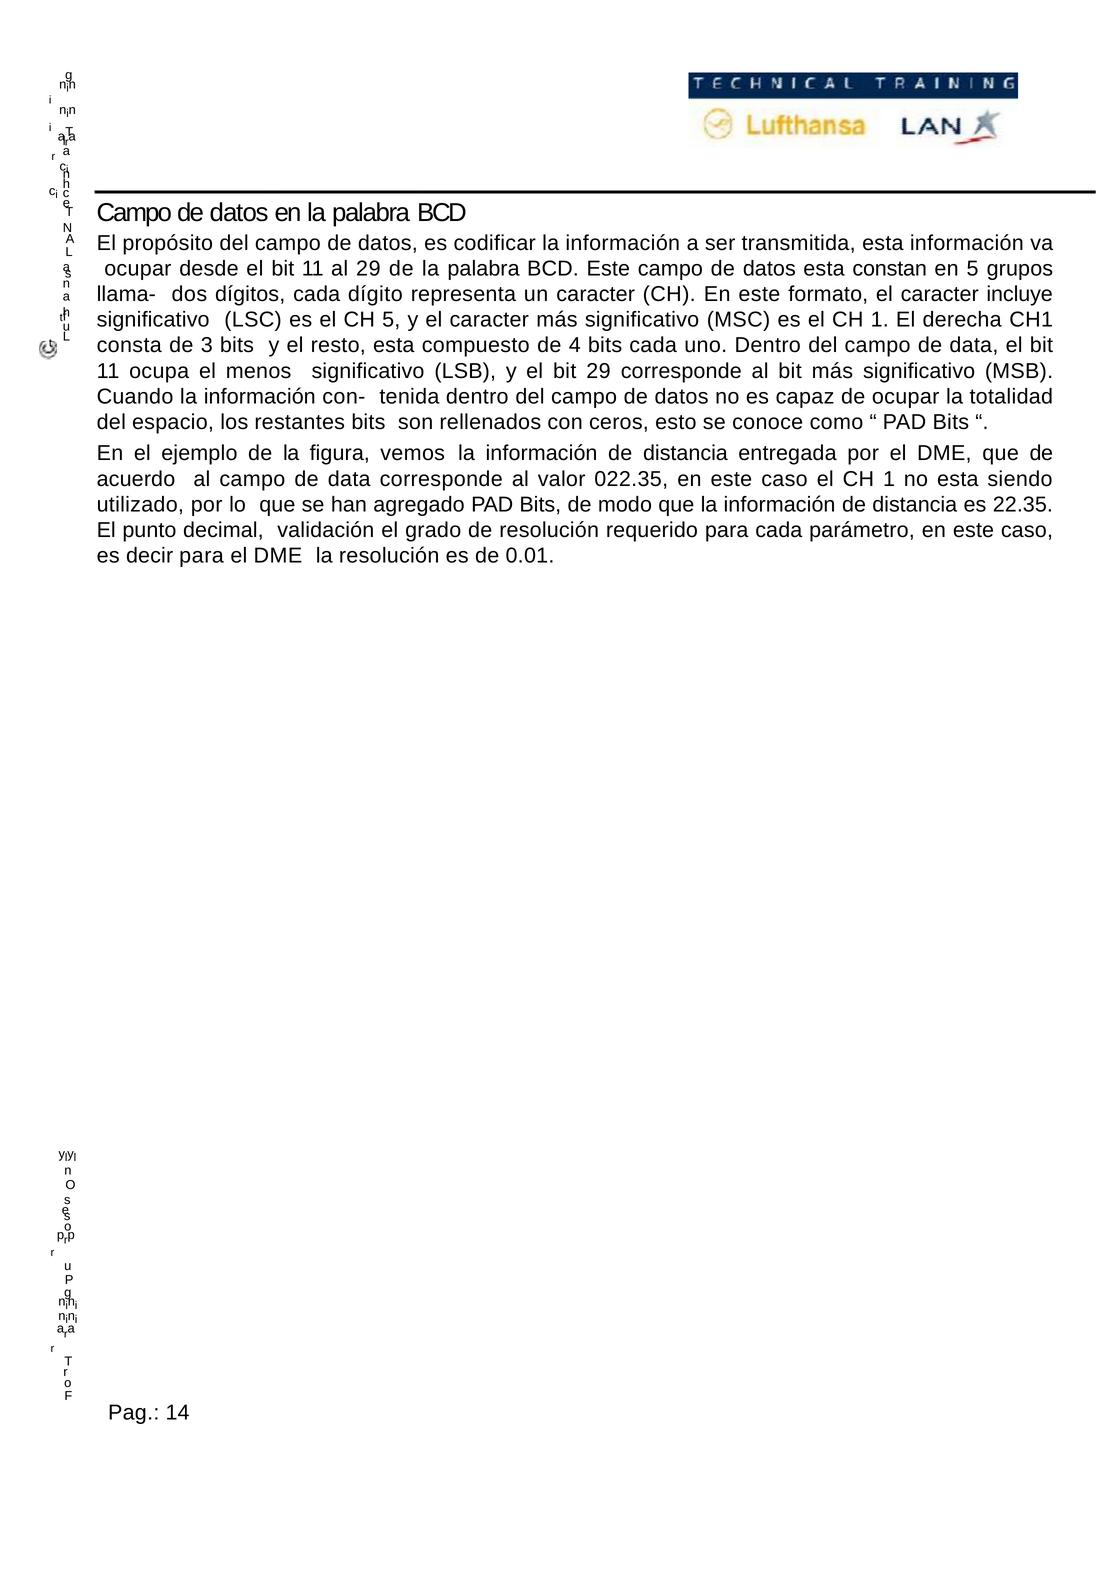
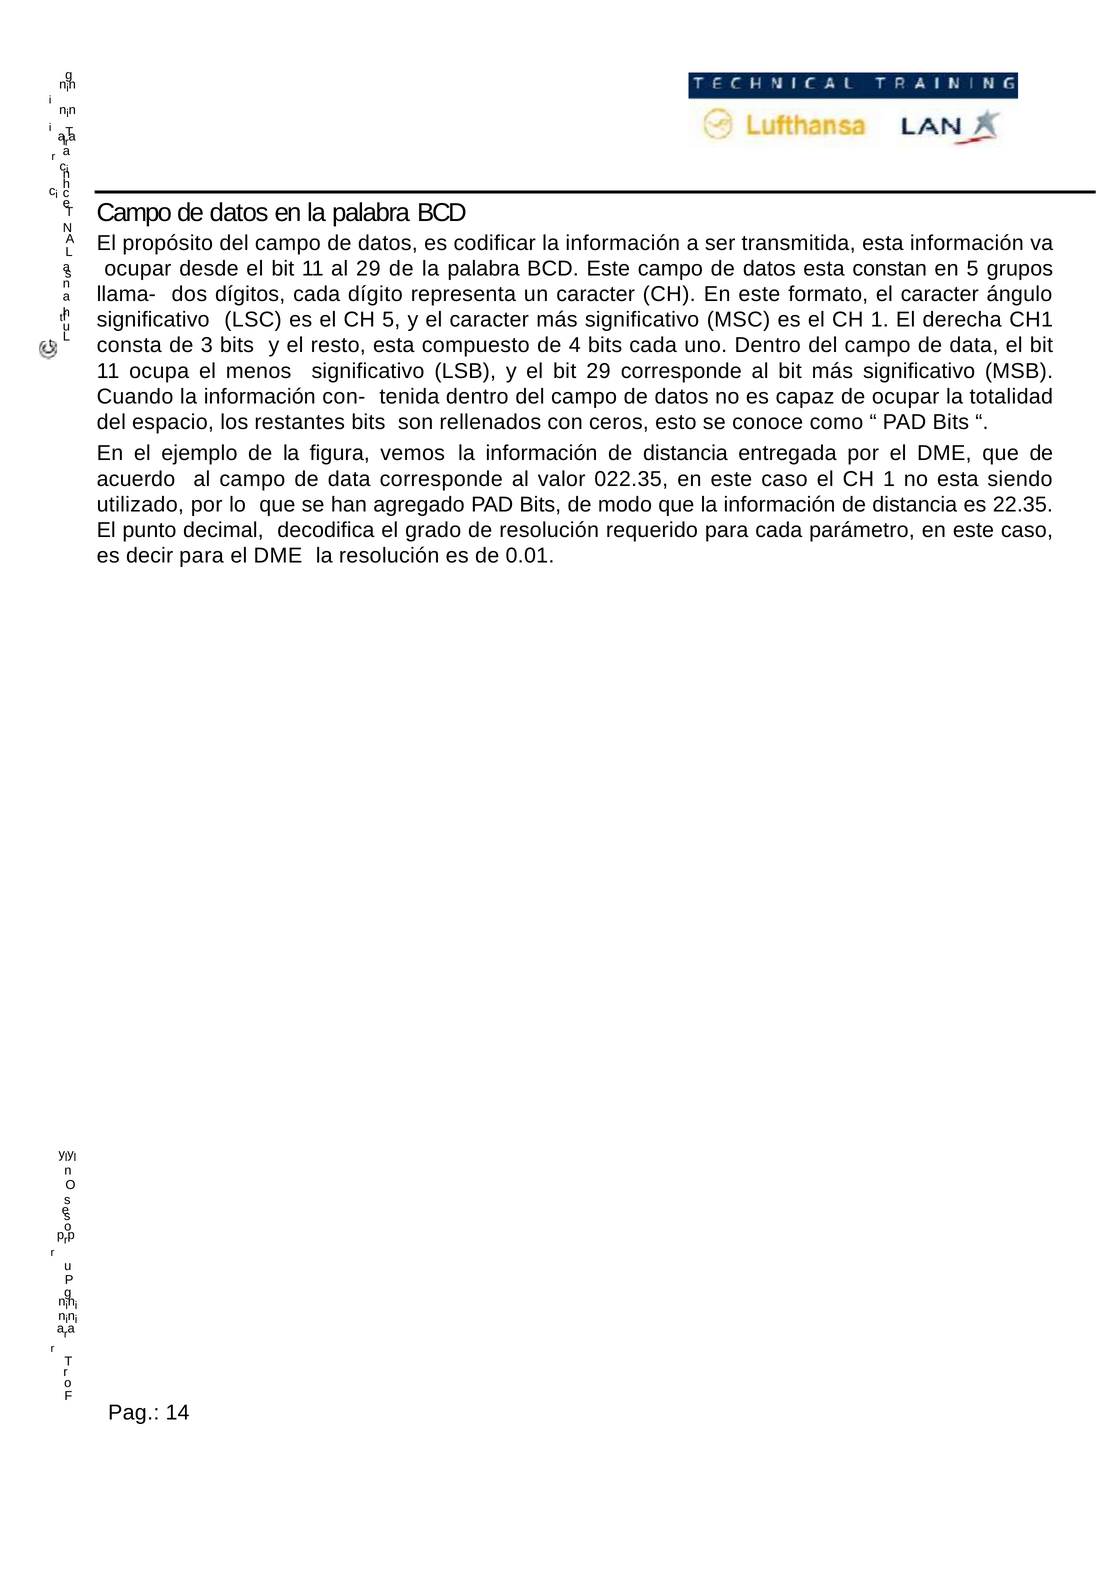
incluye: incluye -> ángulo (1019, 294)
validación: validación -> decodifica (326, 530)
